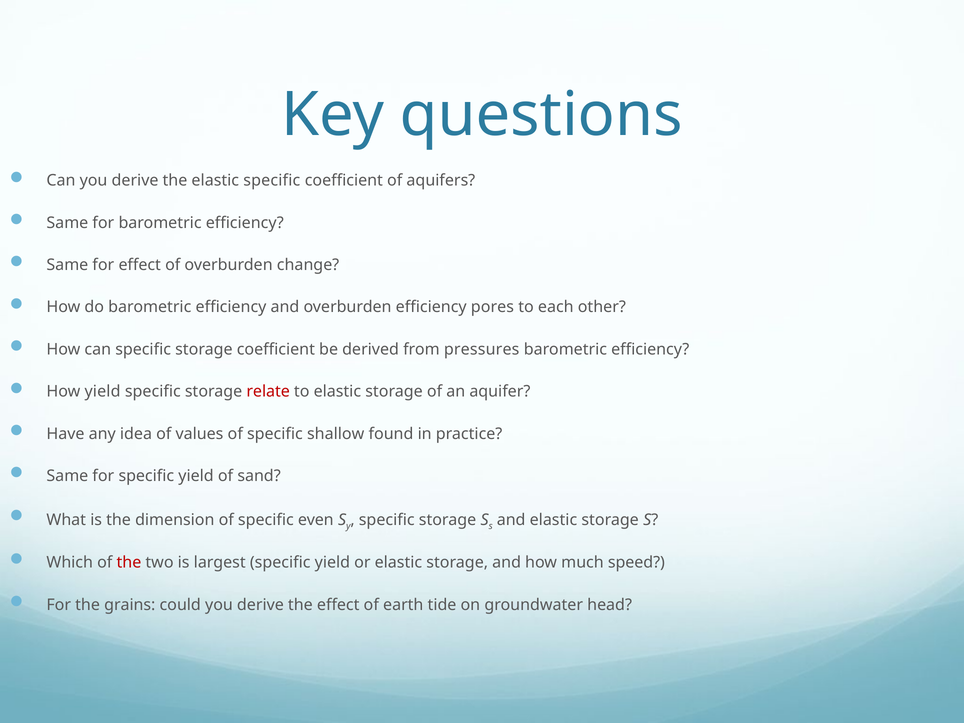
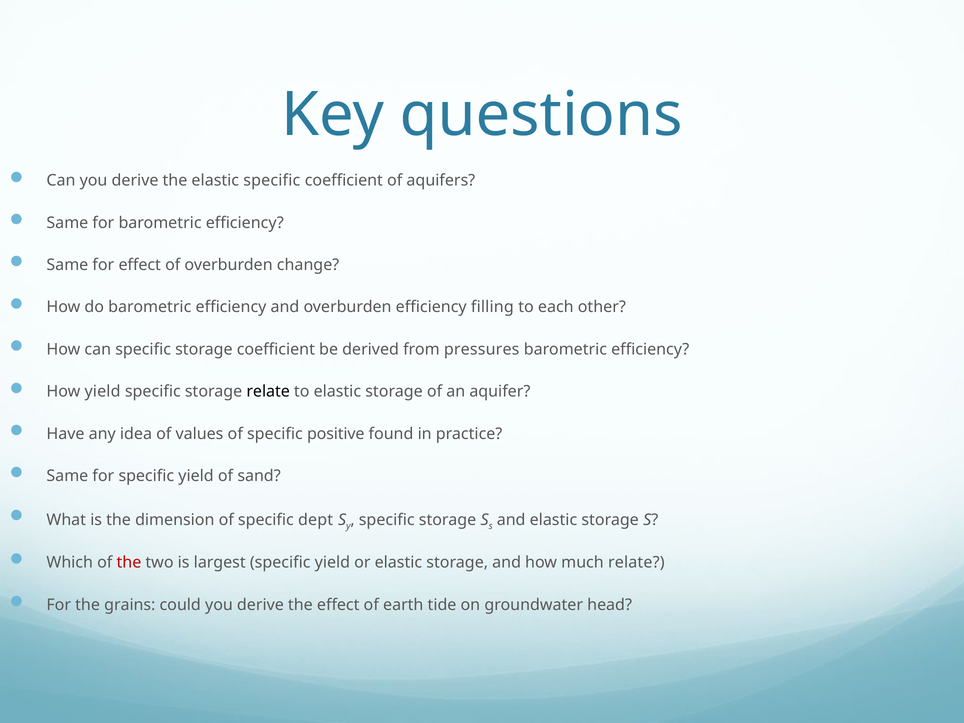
pores: pores -> filling (492, 307)
relate colour: red -> black (268, 392)
shallow: shallow -> positive (336, 434)
even: even -> dept (316, 520)
much speed: speed -> relate (636, 563)
